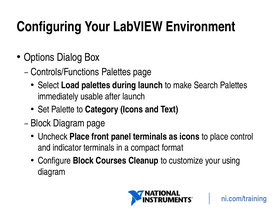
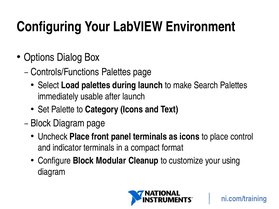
Courses: Courses -> Modular (111, 161)
